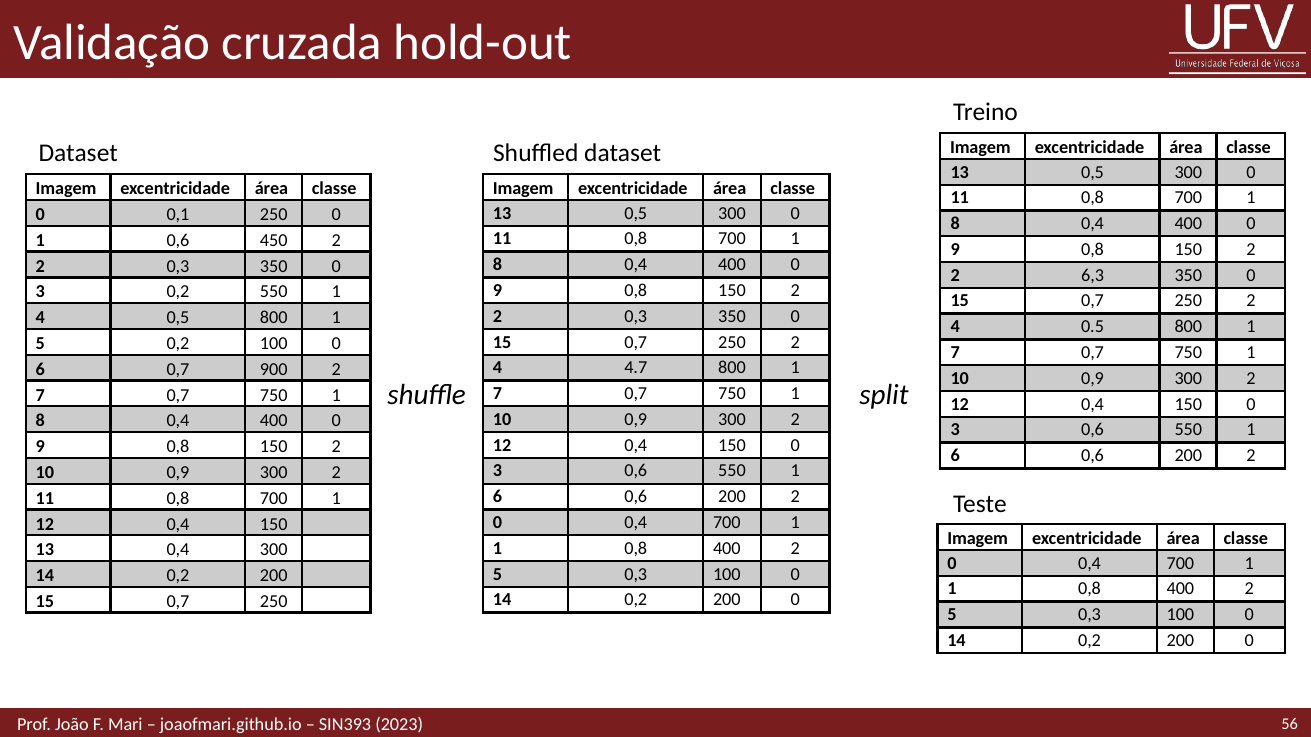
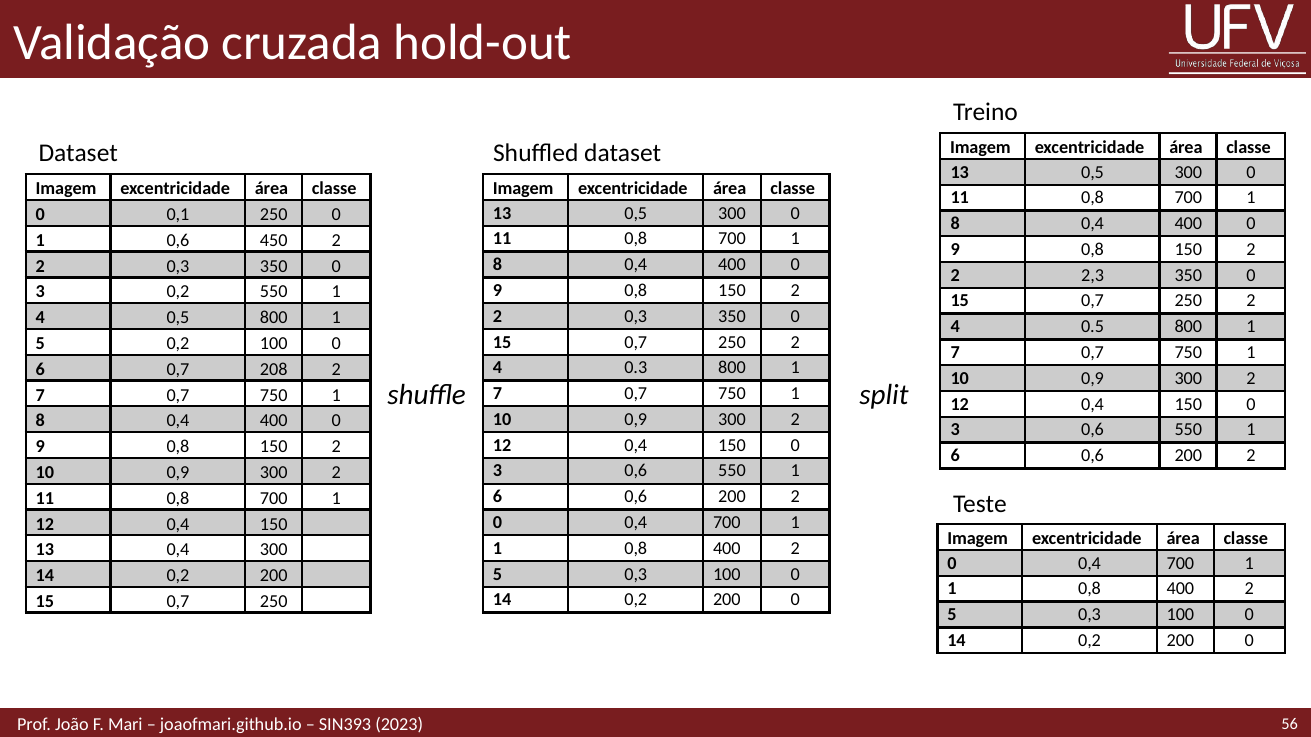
6,3: 6,3 -> 2,3 (1093, 275)
4.7: 4.7 -> 0.3 (636, 368)
900: 900 -> 208 (274, 369)
